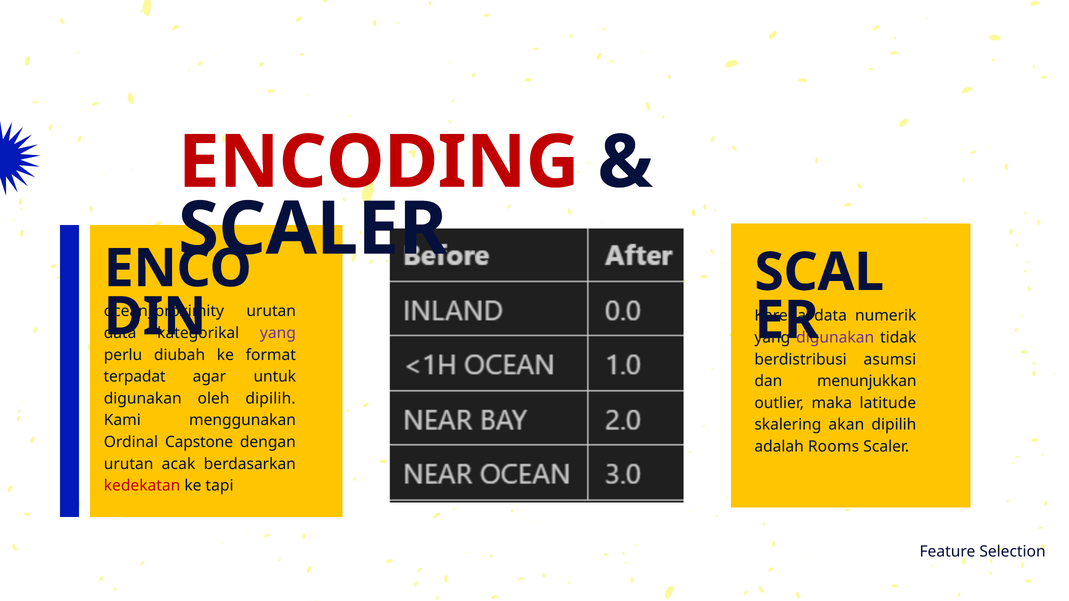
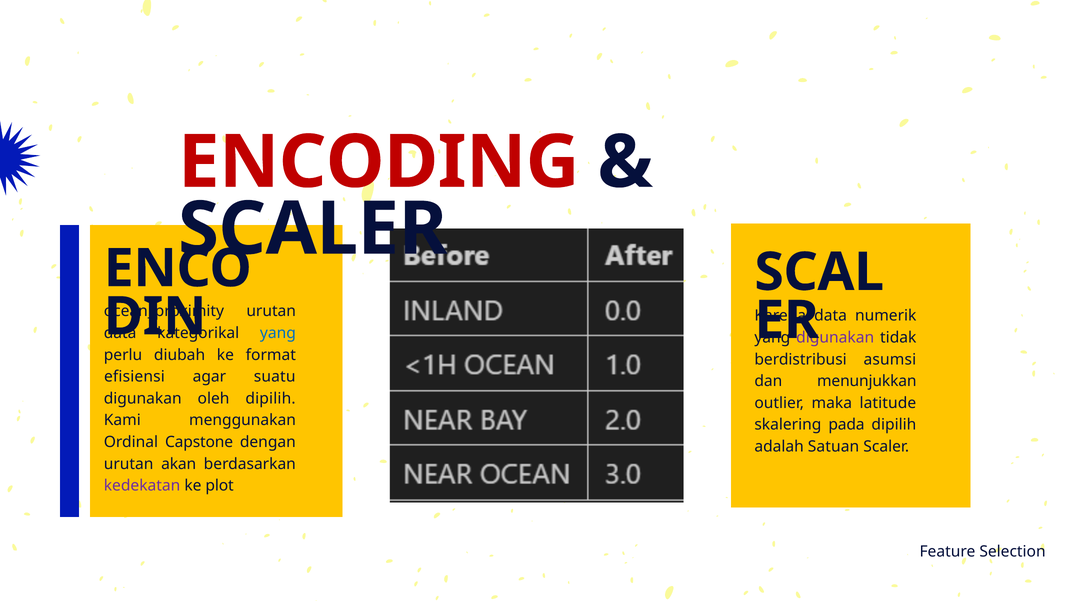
yang colour: purple -> blue (278, 333)
terpadat: terpadat -> efisiensi (134, 377)
untuk: untuk -> suatu (275, 377)
akan: akan -> pada (847, 425)
Rooms: Rooms -> Satuan (834, 447)
acak: acak -> akan (179, 464)
kedekatan colour: red -> purple (142, 486)
tapi: tapi -> plot (220, 486)
